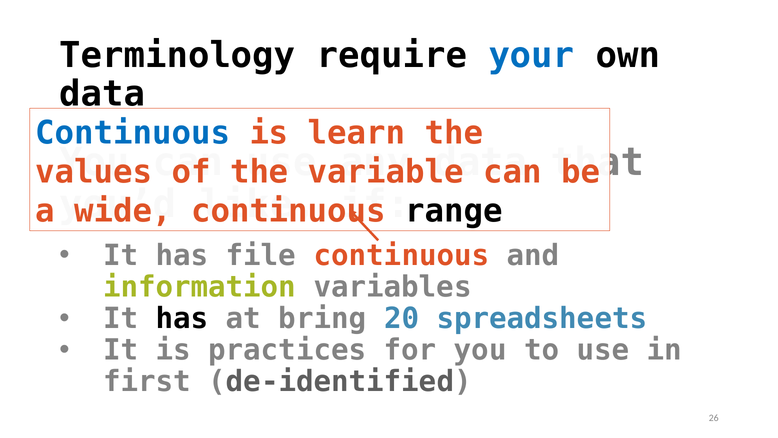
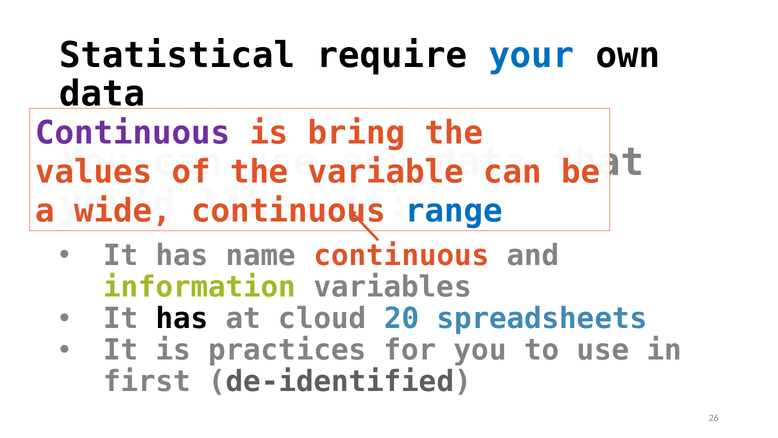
Terminology: Terminology -> Statistical (177, 55)
Continuous colour: blue -> purple (133, 133)
learn: learn -> bring (357, 133)
range colour: black -> blue (454, 211)
file: file -> name (261, 255)
bring: bring -> cloud (322, 318)
